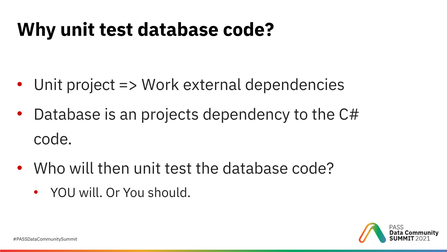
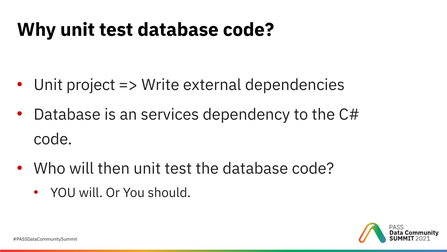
Work: Work -> Write (160, 85)
projects: projects -> services (170, 114)
